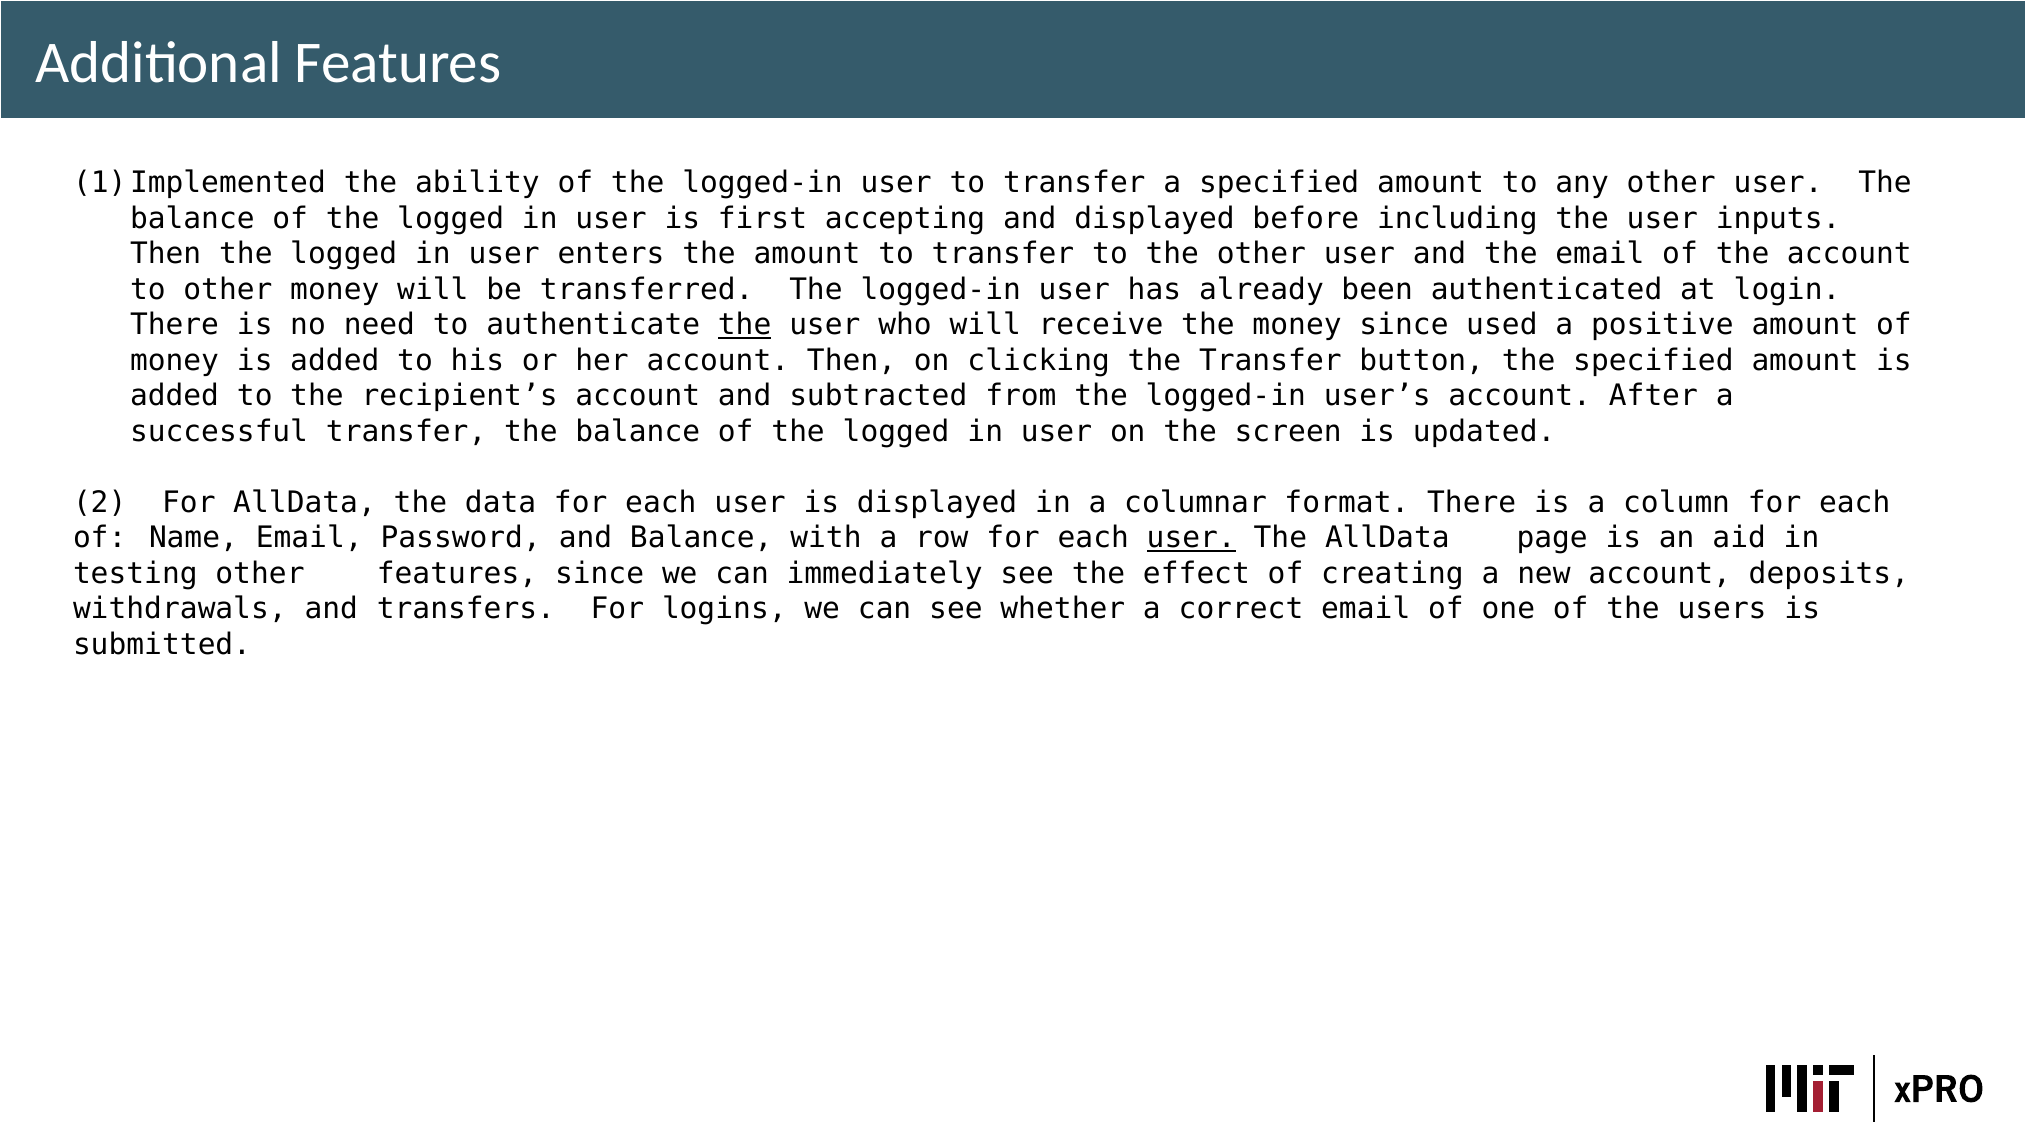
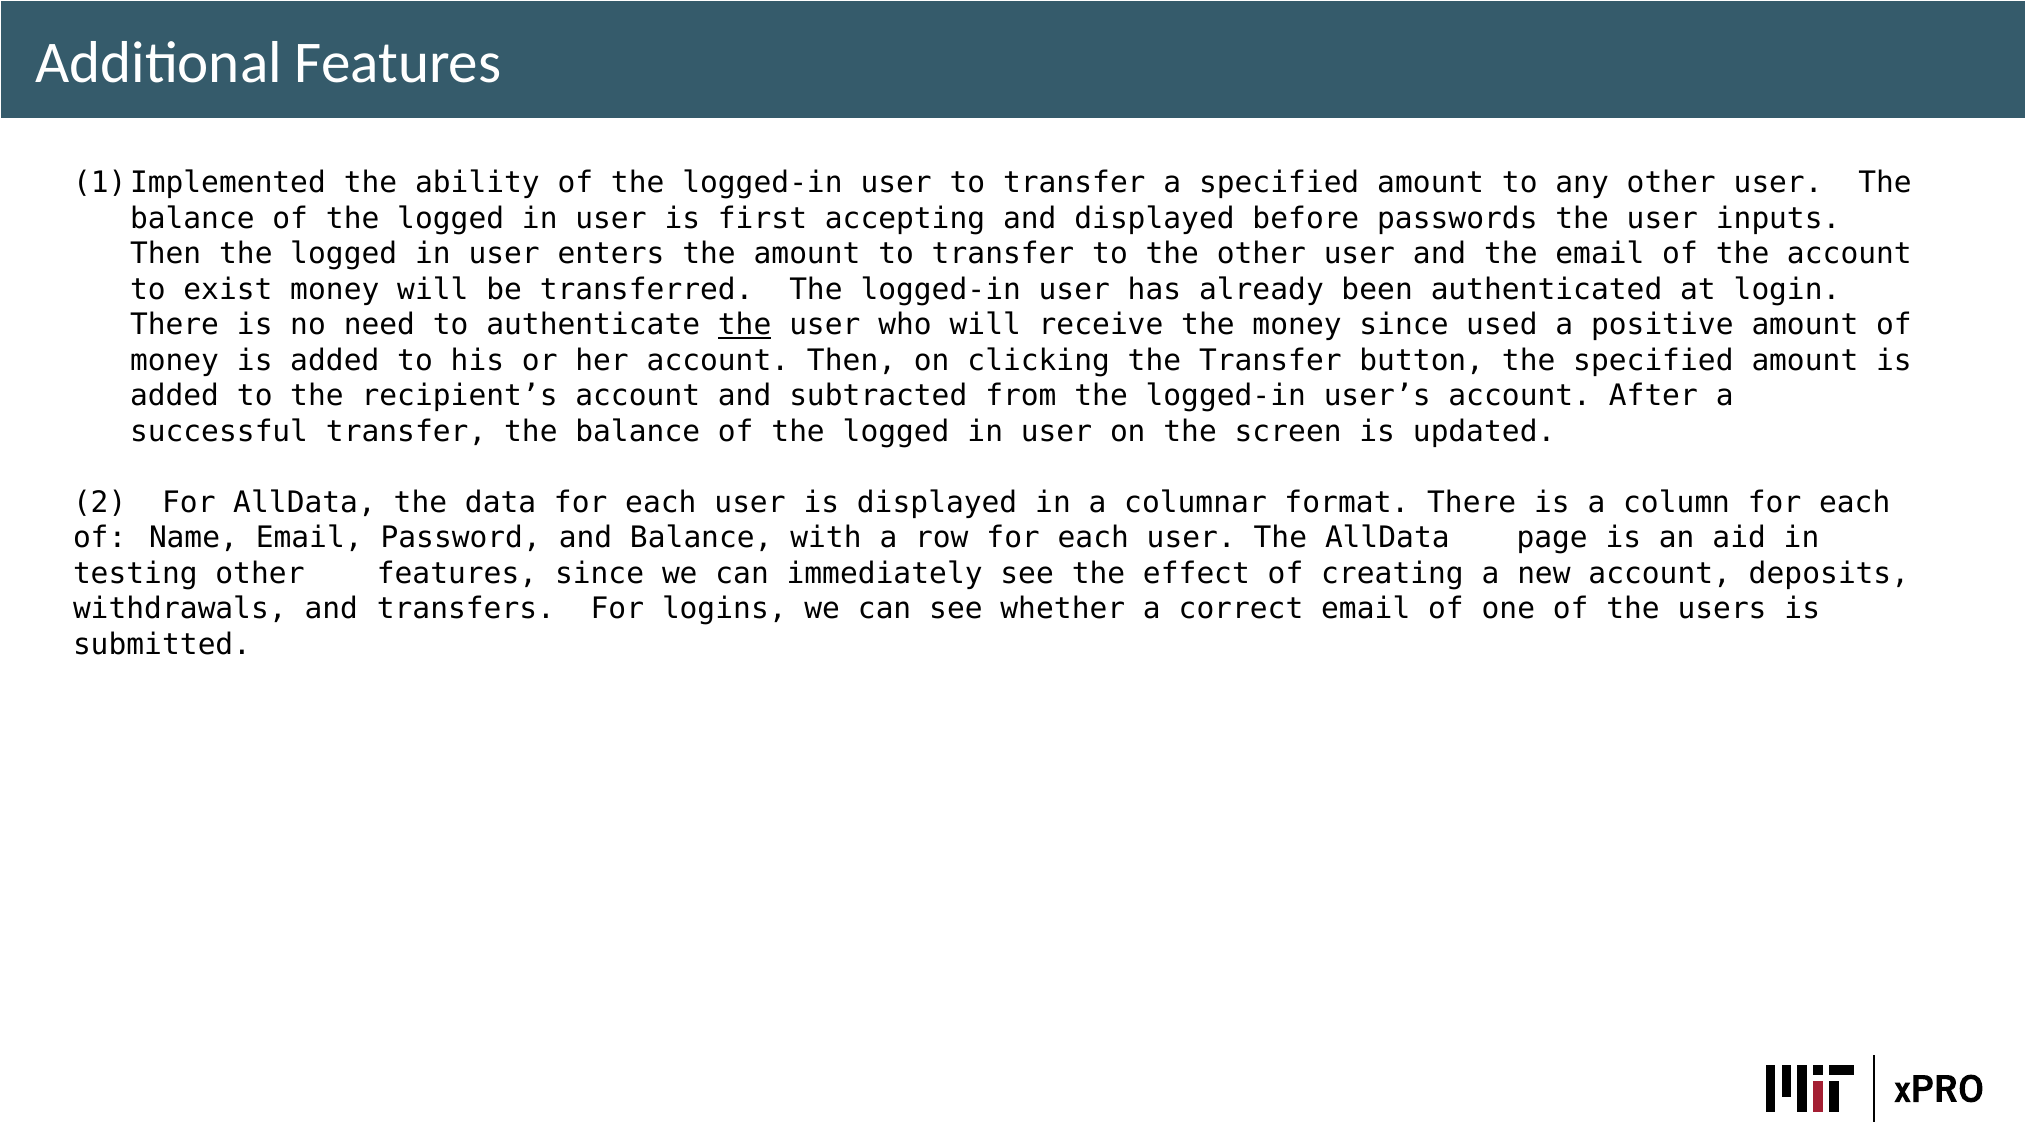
including: including -> passwords (1457, 219)
to other: other -> exist (228, 290)
user underline: present -> none (1191, 538)
